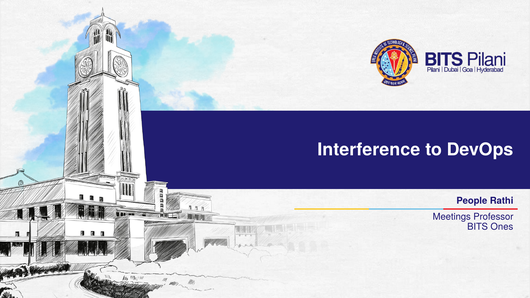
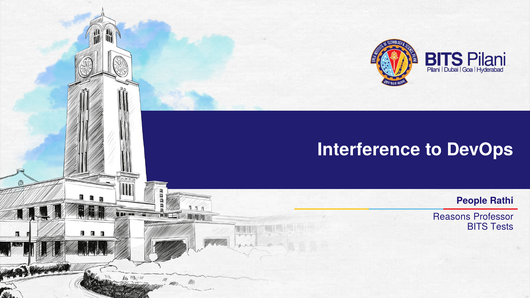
Meetings: Meetings -> Reasons (452, 217)
Ones: Ones -> Tests (502, 227)
